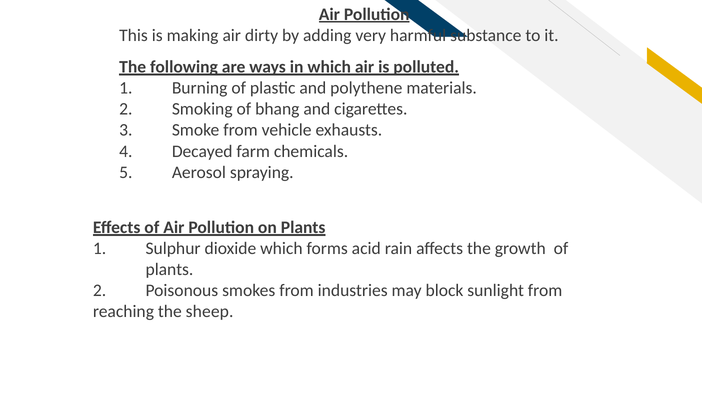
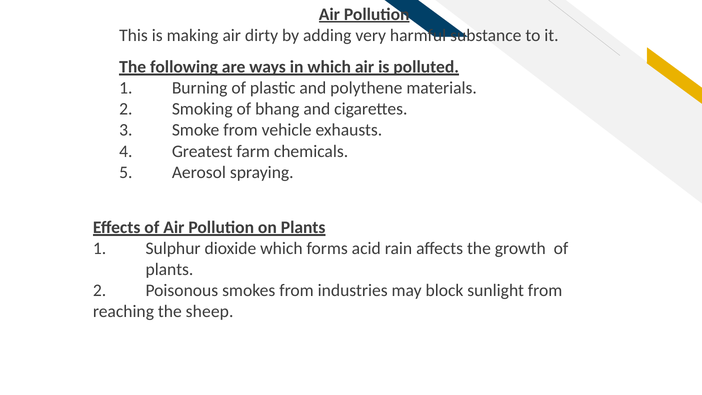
Decayed: Decayed -> Greatest (202, 151)
